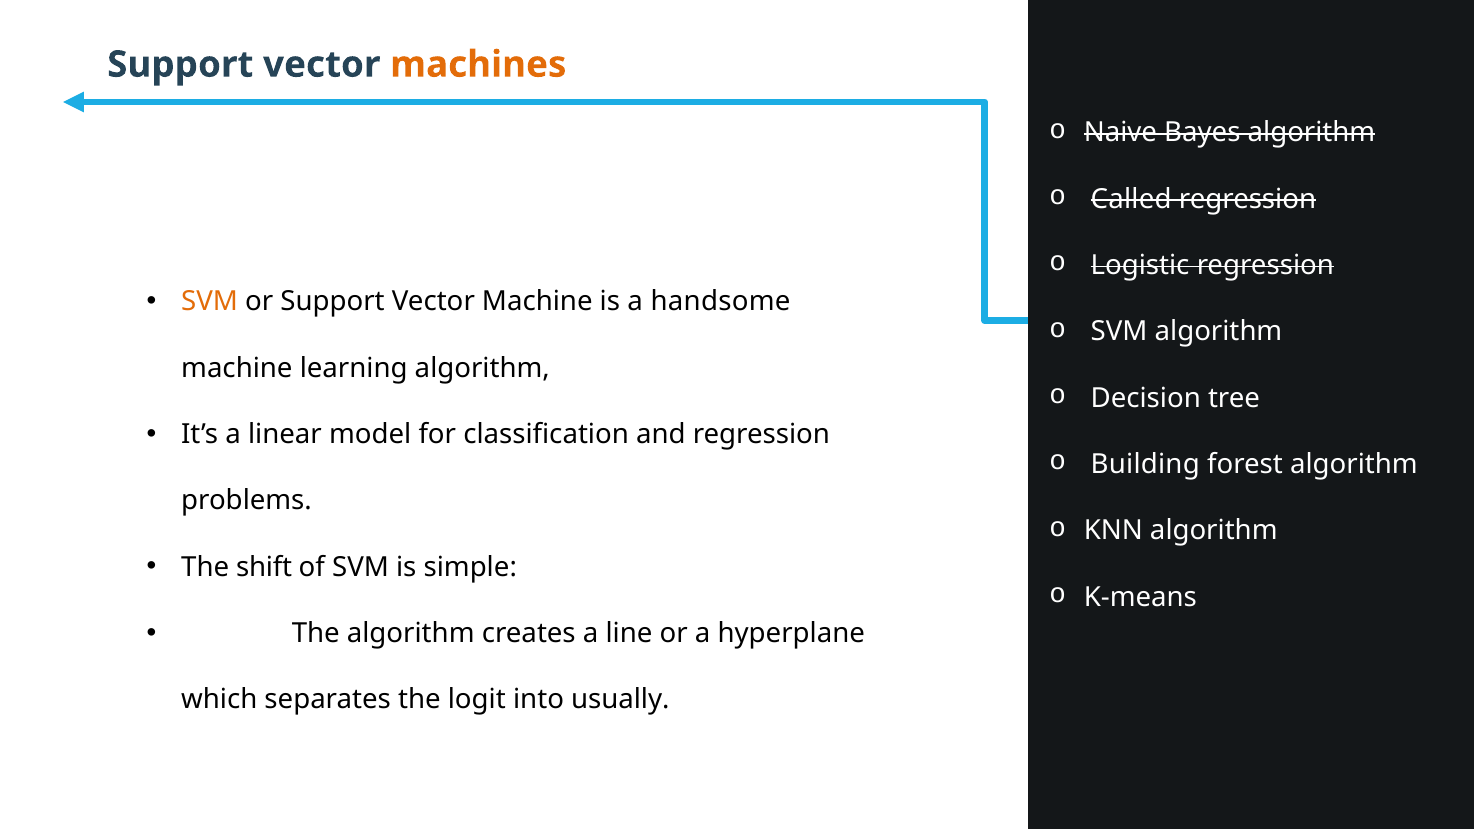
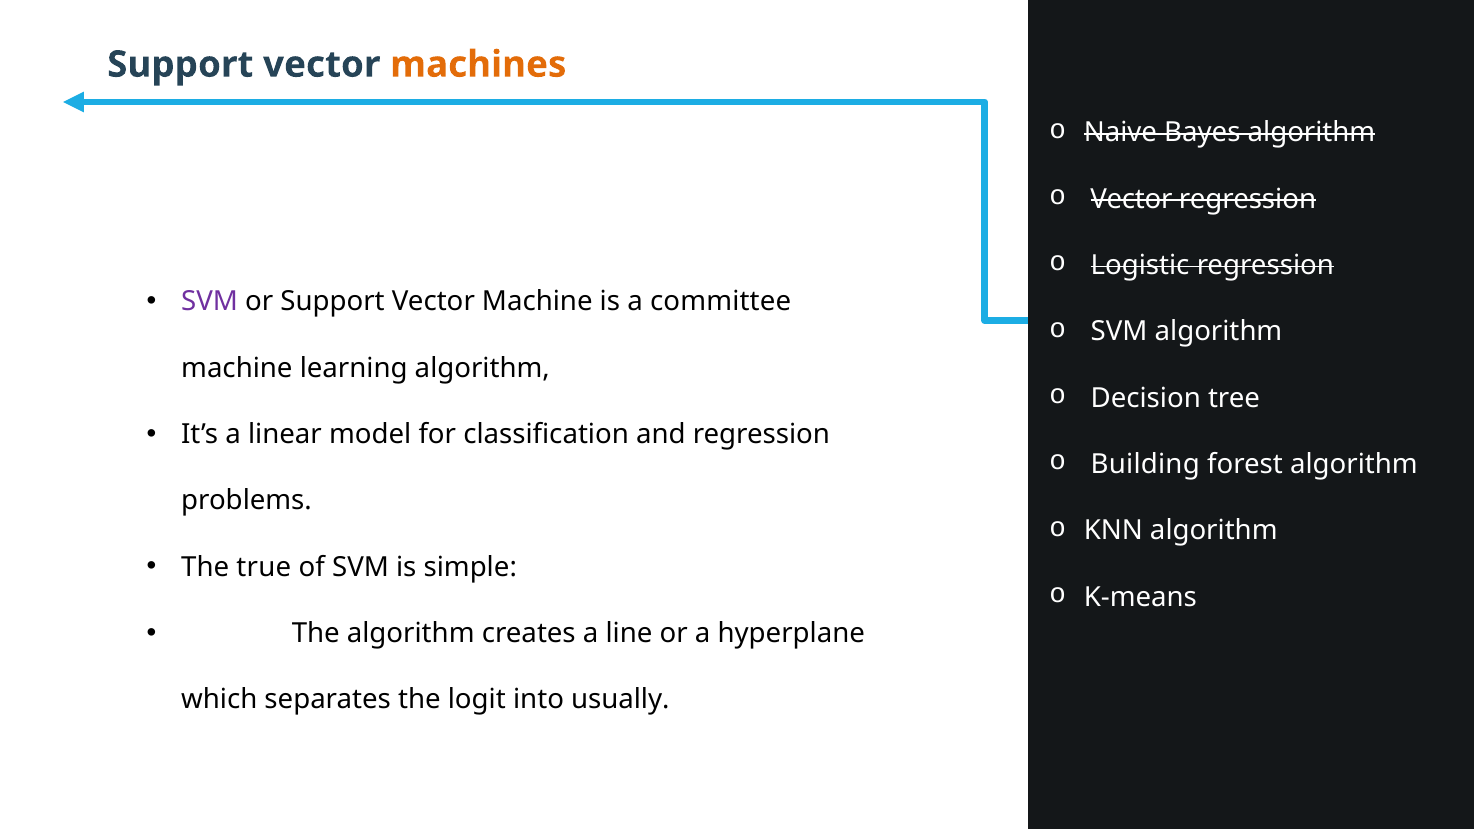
Called: Called -> Vector (1131, 199)
SVM colour: orange -> purple (210, 302)
handsome: handsome -> committee (721, 302)
shift: shift -> true (264, 567)
